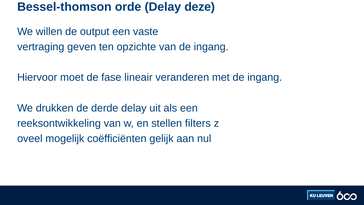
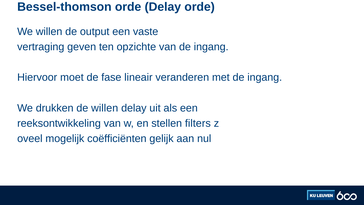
Delay deze: deze -> orde (200, 7)
de derde: derde -> willen (105, 108)
